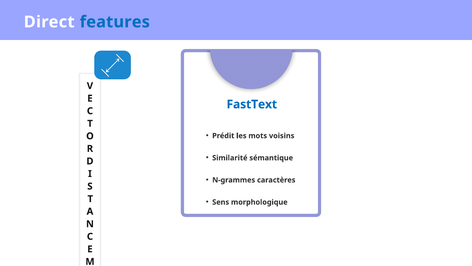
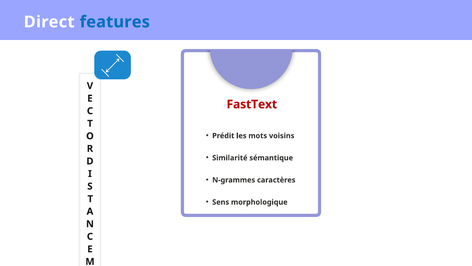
FastText colour: blue -> red (252, 104)
